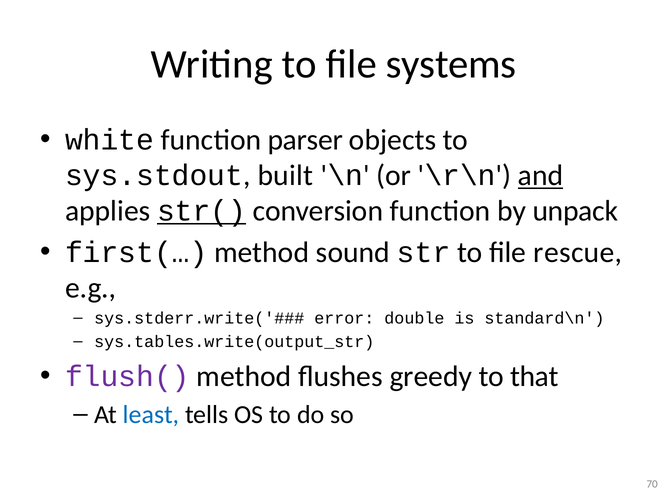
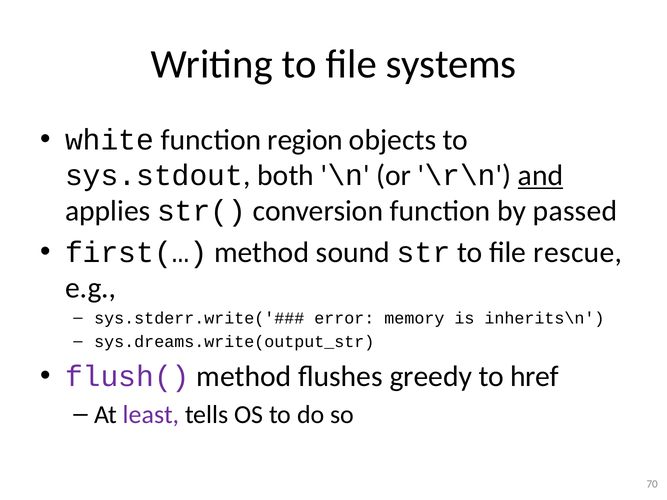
parser: parser -> region (305, 140)
built: built -> both (286, 176)
str( underline: present -> none (202, 211)
unpack: unpack -> passed (575, 211)
double: double -> memory (414, 319)
standard\n: standard\n -> inherits\n (544, 319)
sys.tables.write(output_str: sys.tables.write(output_str -> sys.dreams.write(output_str (234, 342)
that: that -> href (534, 377)
least colour: blue -> purple (151, 415)
